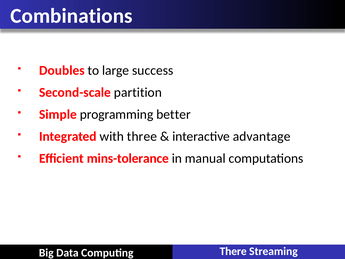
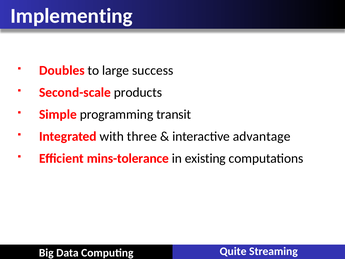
Combinations: Combinations -> Implementing (72, 16)
partition: partition -> products (138, 92)
better: better -> transit (174, 114)
manual: manual -> existing (205, 158)
There: There -> Quite (233, 251)
